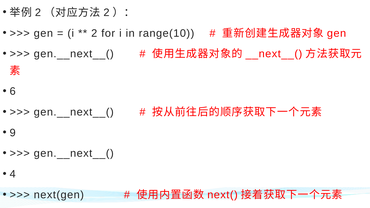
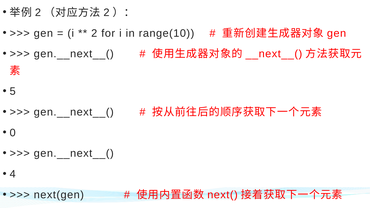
6: 6 -> 5 (13, 91)
9: 9 -> 0 (13, 133)
